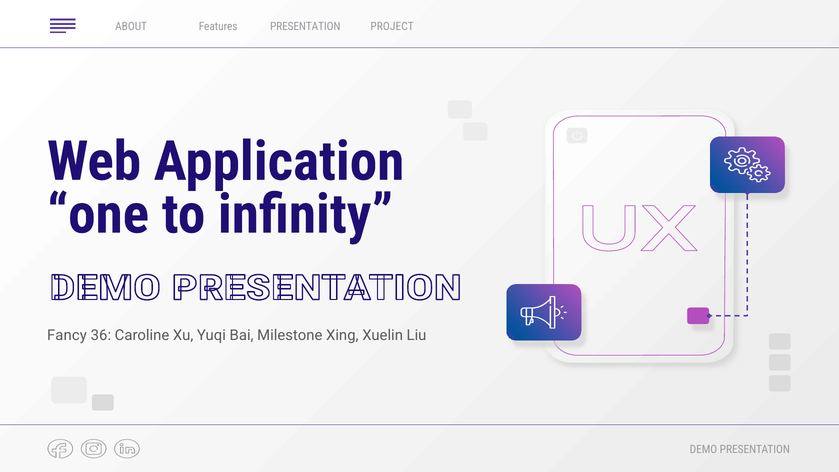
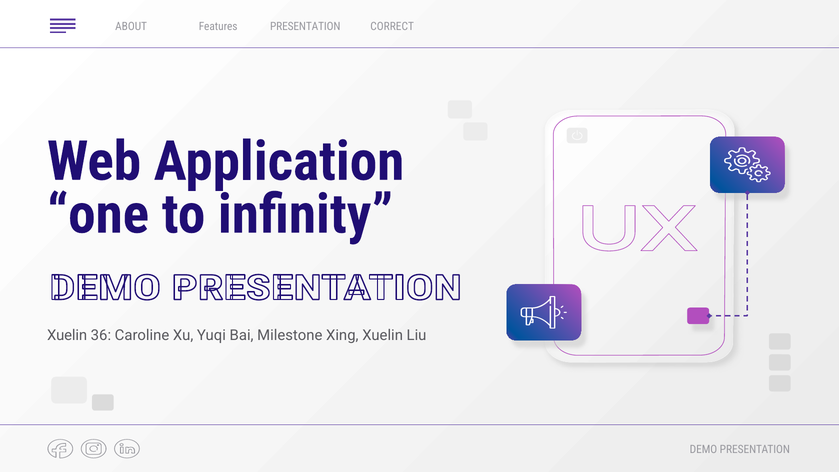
PROJECT: PROJECT -> CORRECT (392, 27)
Fancy: Fancy -> Xuelin (67, 336)
